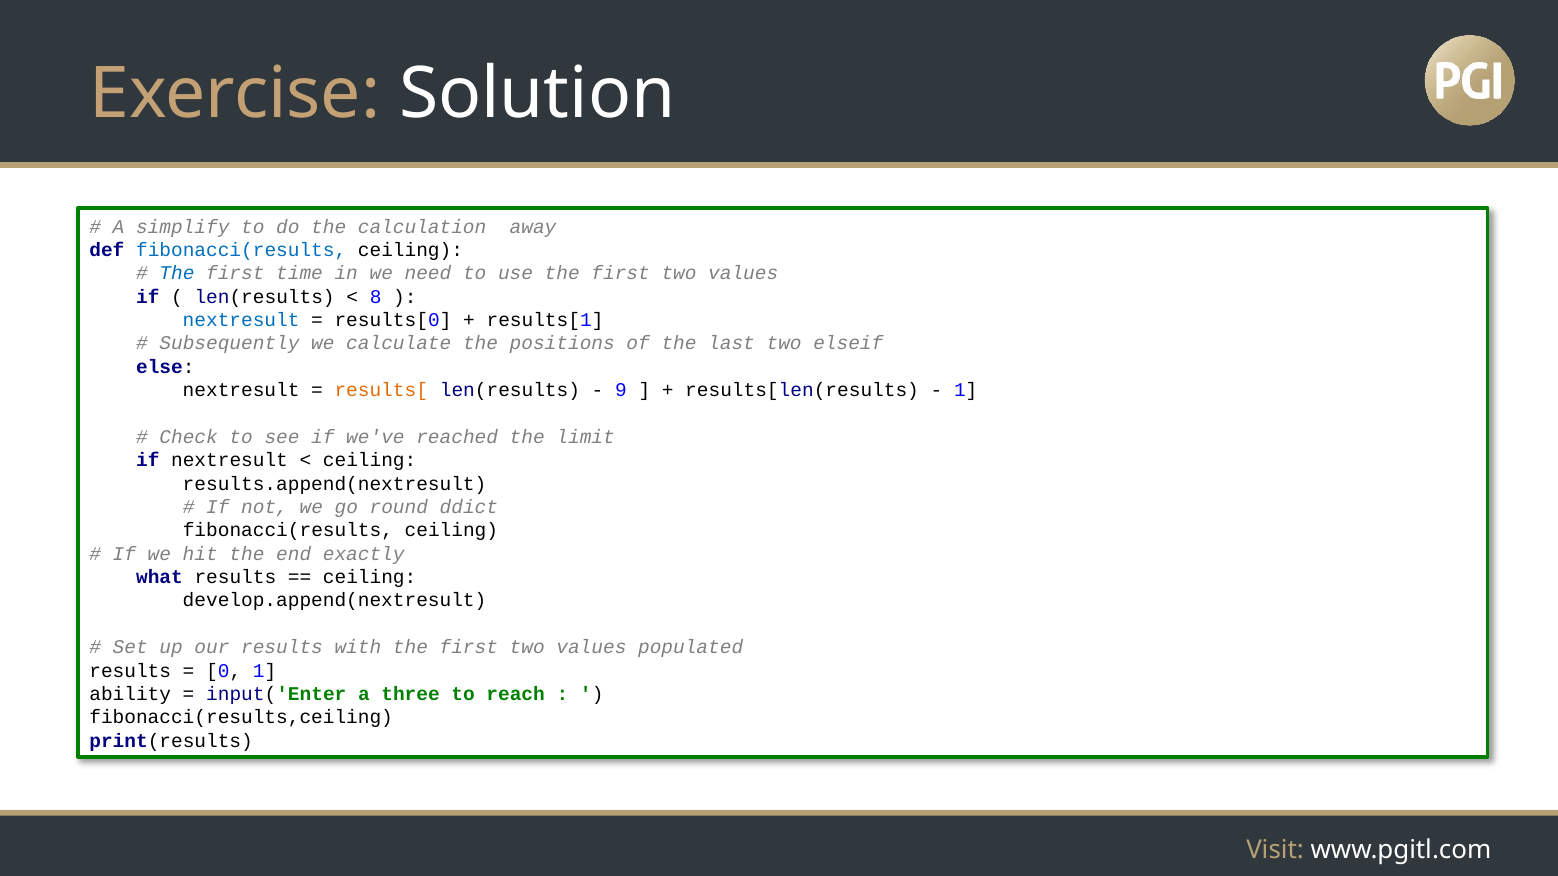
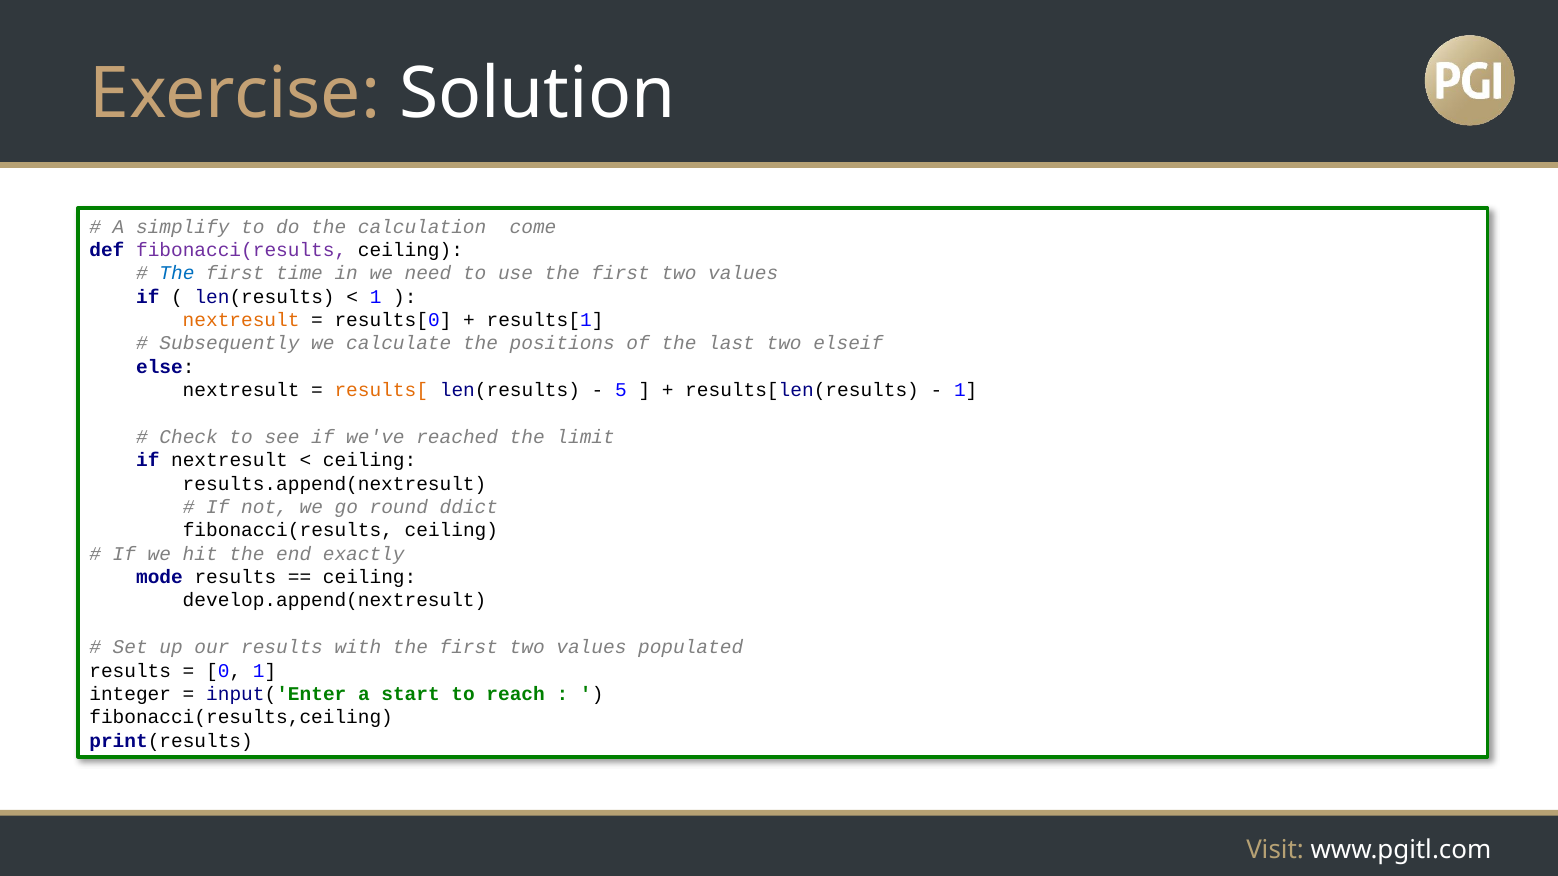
away: away -> come (533, 227)
fibonacci(results colour: blue -> purple (241, 250)
8: 8 -> 1 (376, 297)
nextresult colour: blue -> orange (241, 320)
9: 9 -> 5 (621, 390)
what: what -> mode (159, 577)
ability: ability -> integer (130, 694)
three: three -> start (411, 694)
